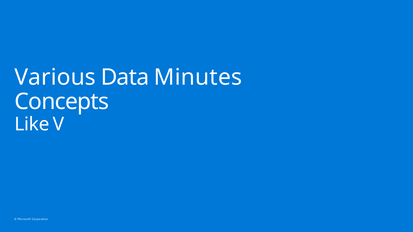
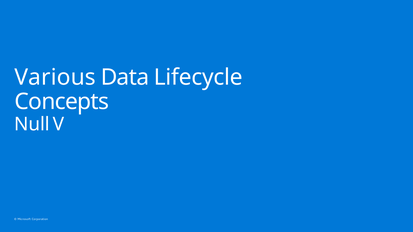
Minutes: Minutes -> Lifecycle (198, 77)
Like: Like -> Null (32, 124)
